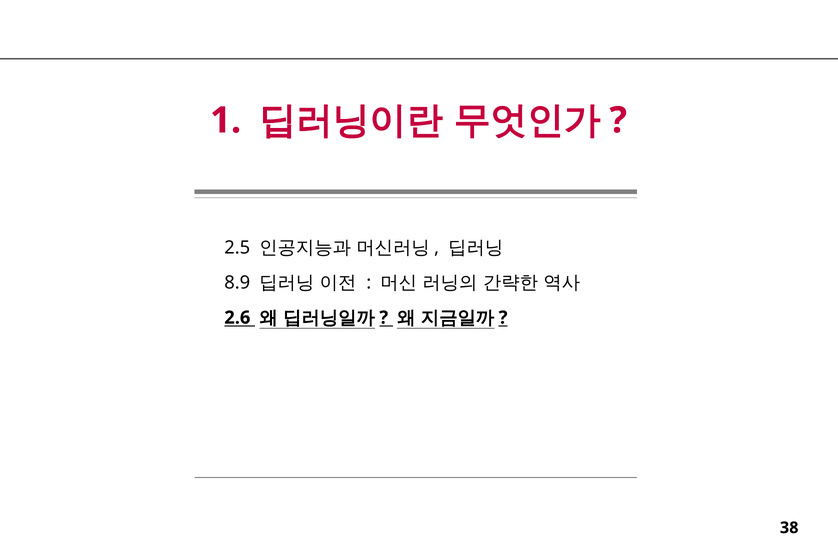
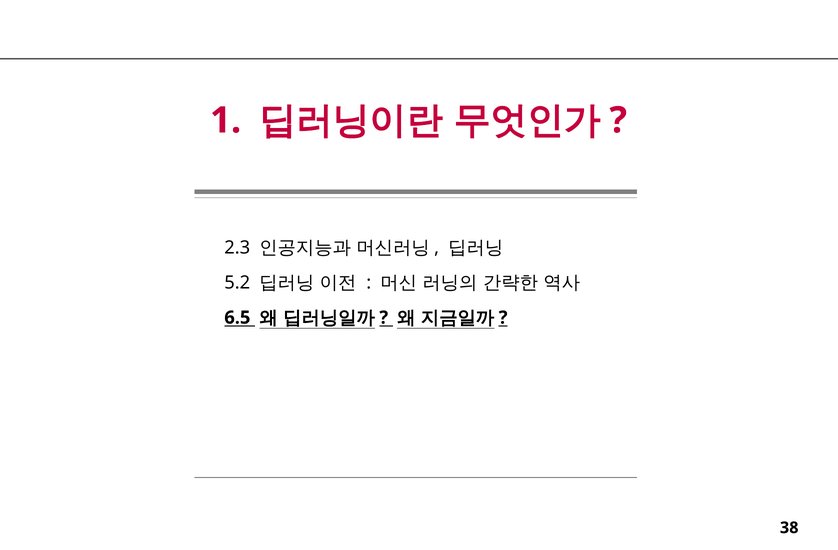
2.5: 2.5 -> 2.3 (237, 248)
8.9: 8.9 -> 5.2 (237, 283)
2.6: 2.6 -> 6.5 (237, 318)
